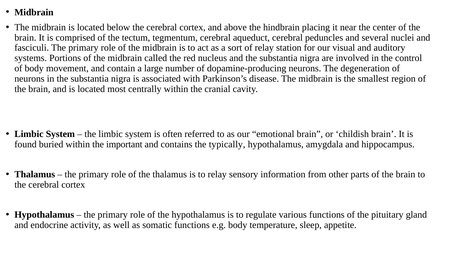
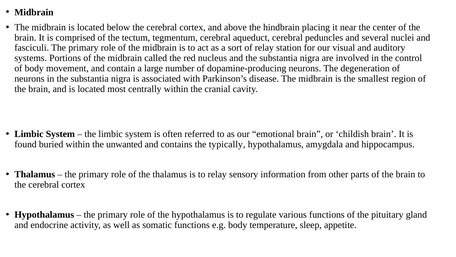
important: important -> unwanted (124, 144)
